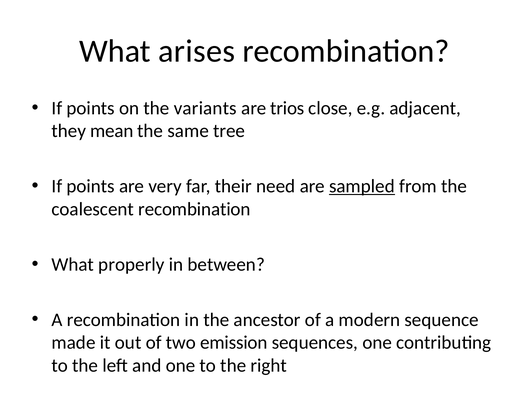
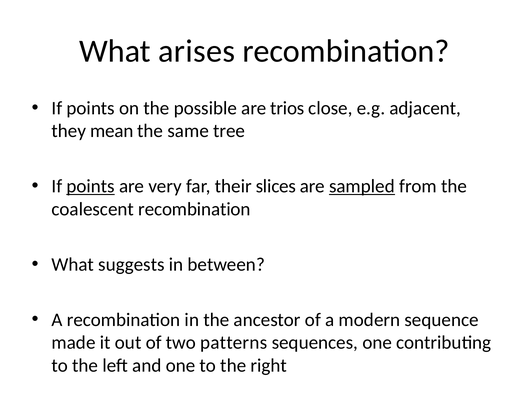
variants: variants -> possible (205, 108)
points underline: none -> present (91, 186)
need: need -> slices (276, 186)
properly: properly -> suggests (131, 264)
emission: emission -> patterns (234, 342)
